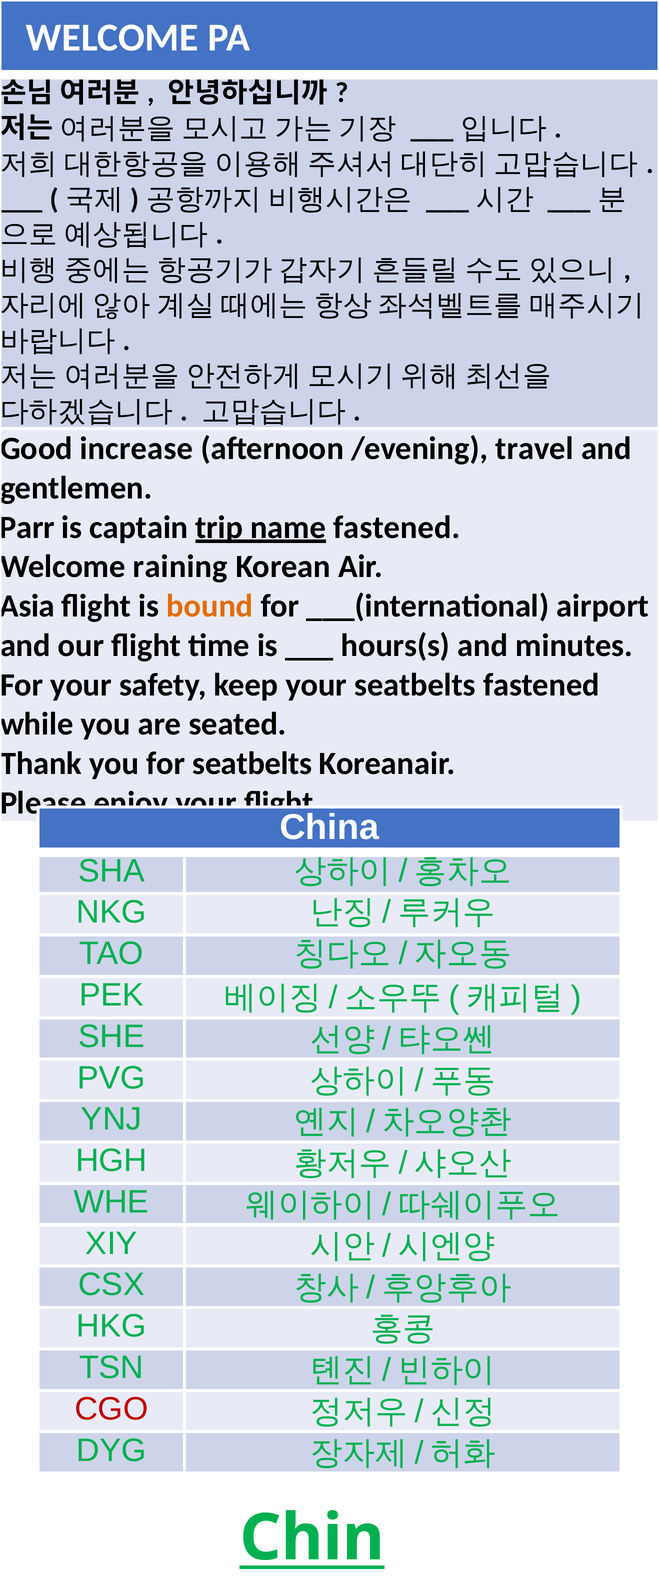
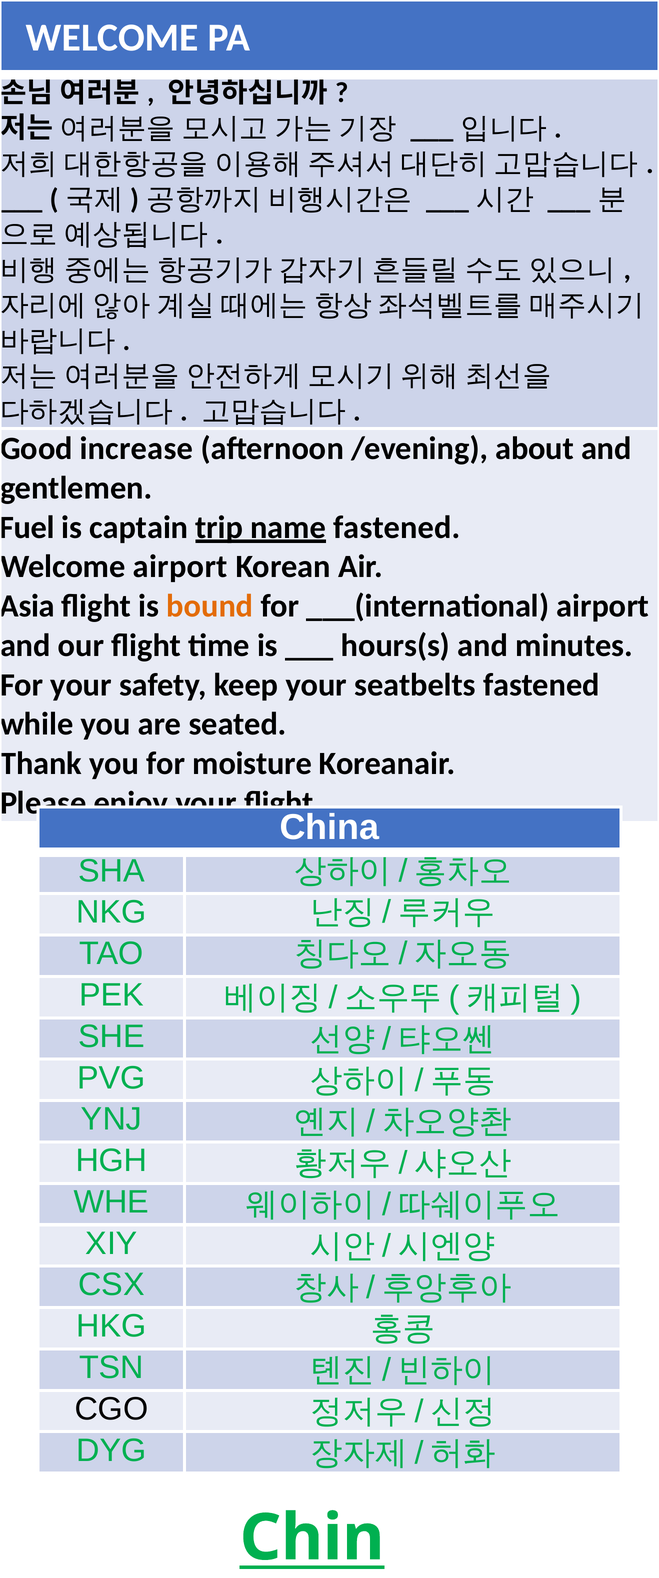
travel: travel -> about (535, 448)
Parr: Parr -> Fuel (27, 527)
Welcome raining: raining -> airport (180, 566)
for seatbelts: seatbelts -> moisture (252, 763)
CGO colour: red -> black (111, 1408)
